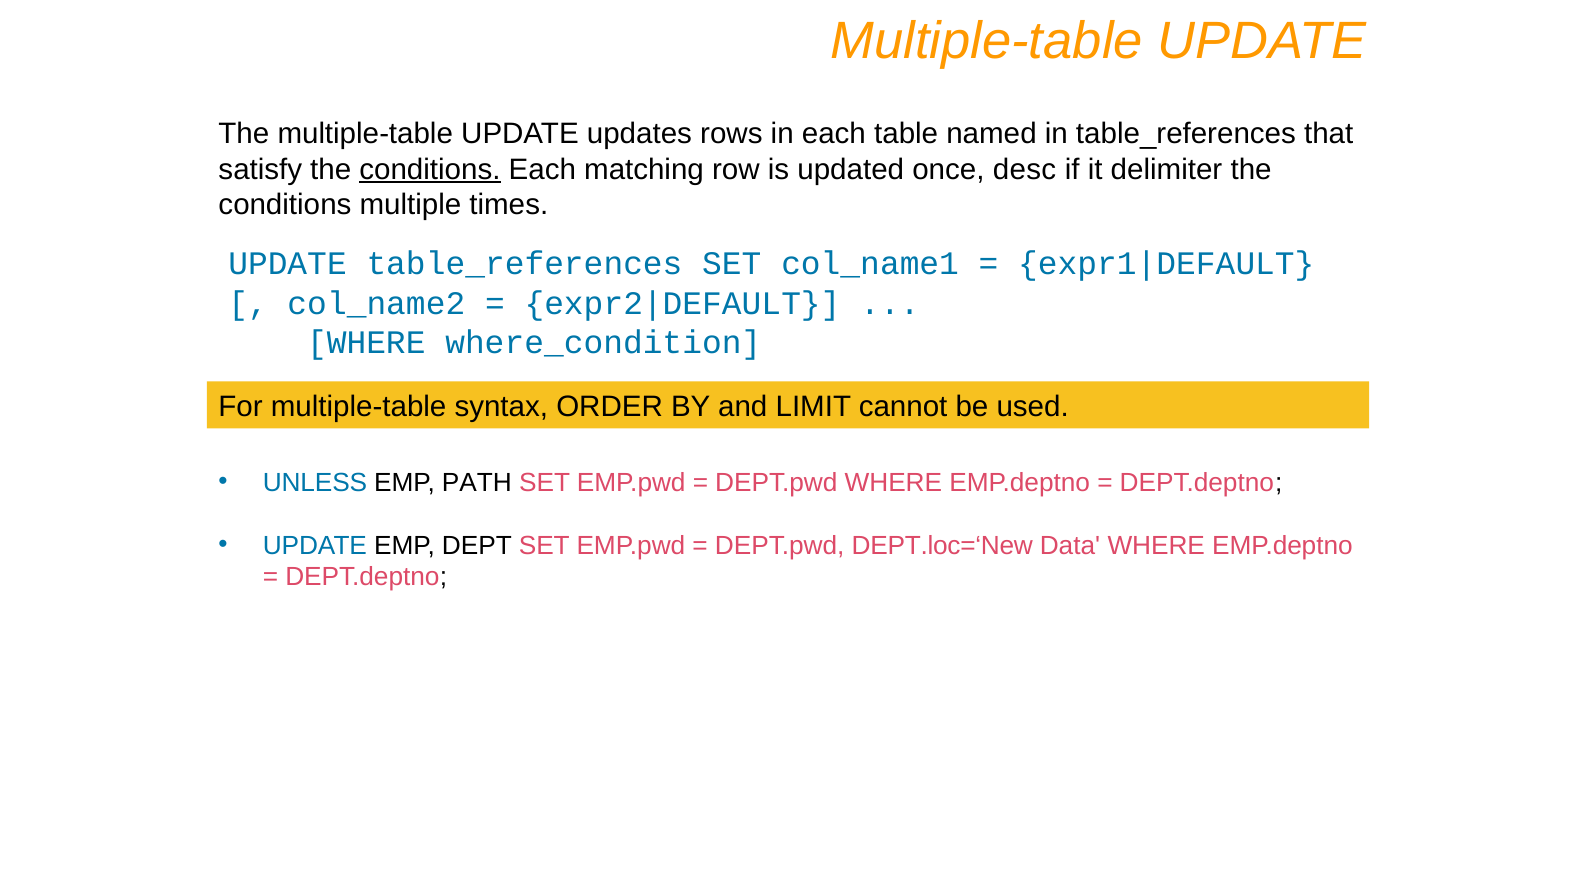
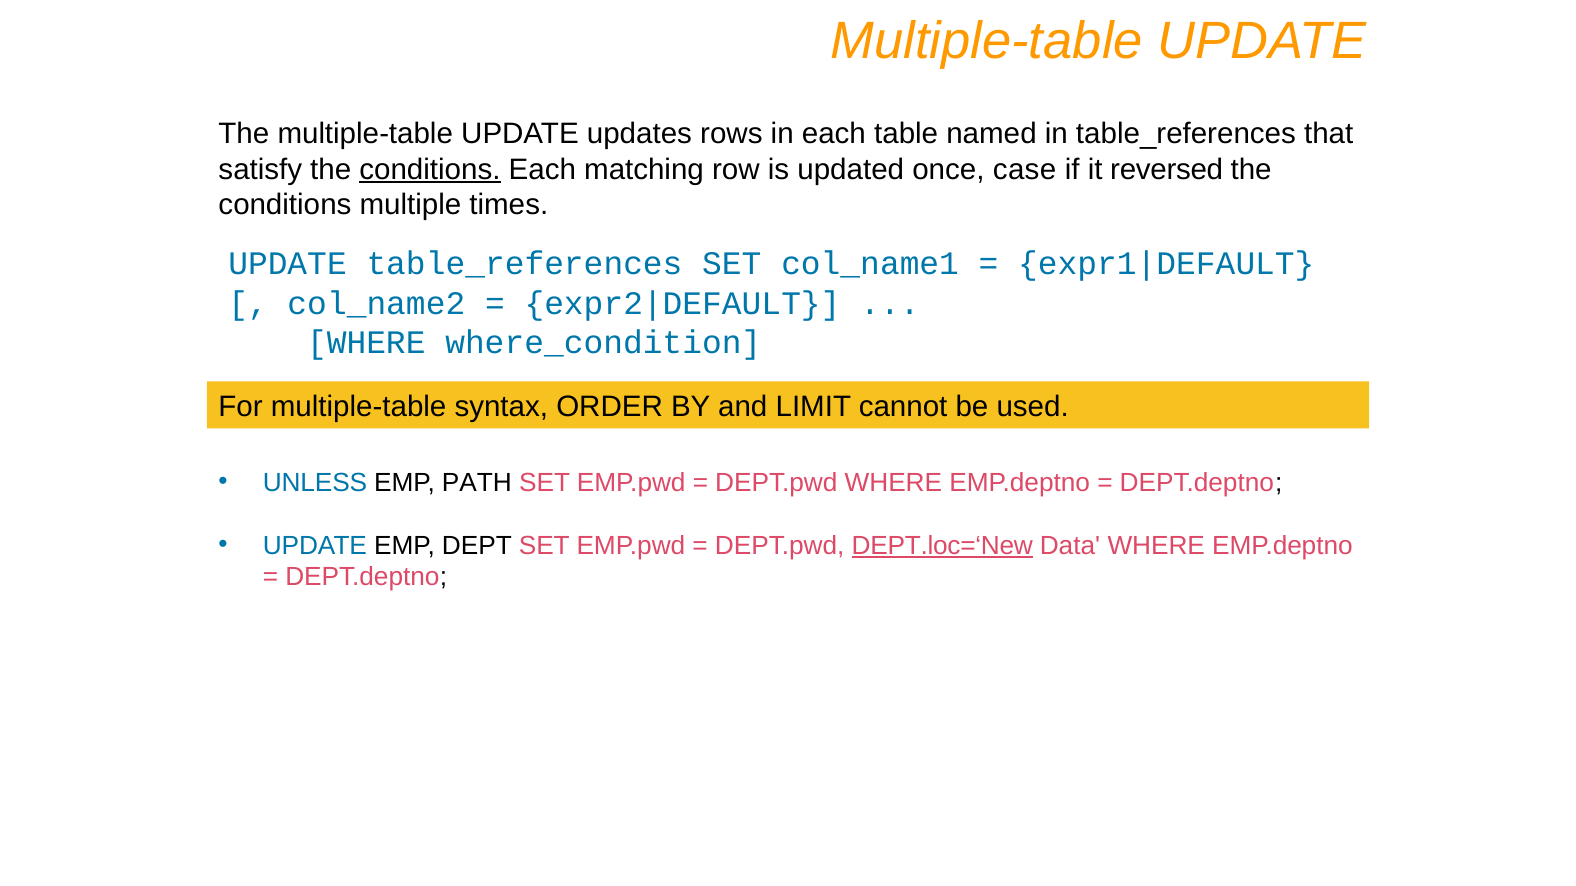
desc: desc -> case (1025, 169)
delimiter: delimiter -> reversed (1167, 169)
DEPT.loc=‘New underline: none -> present (942, 546)
